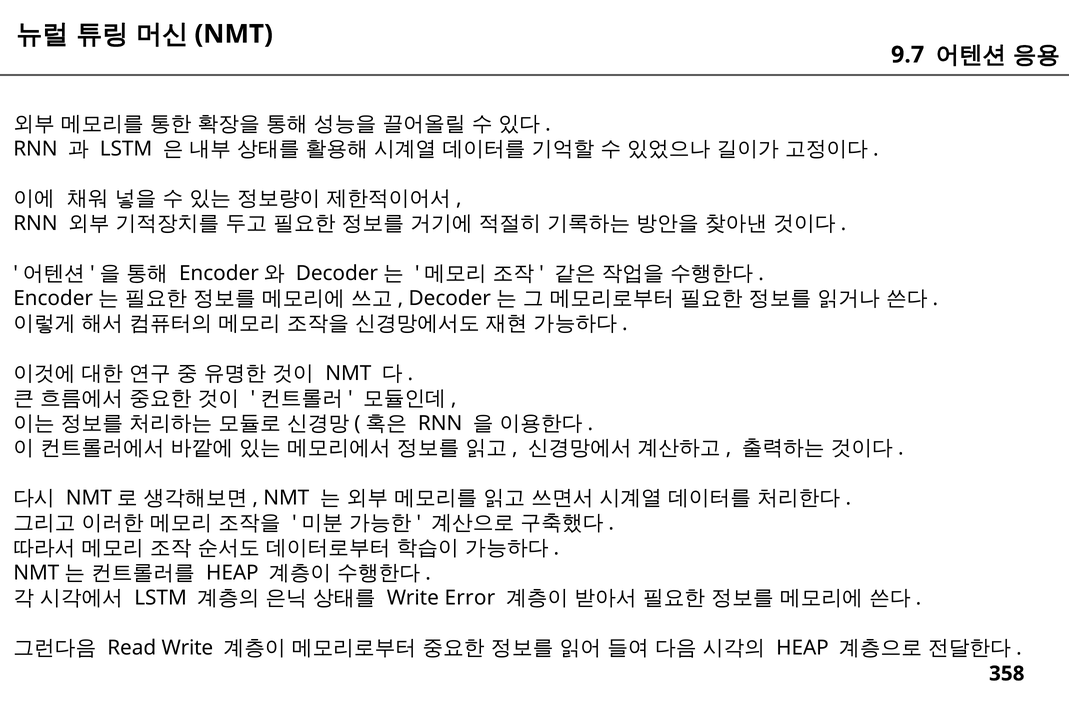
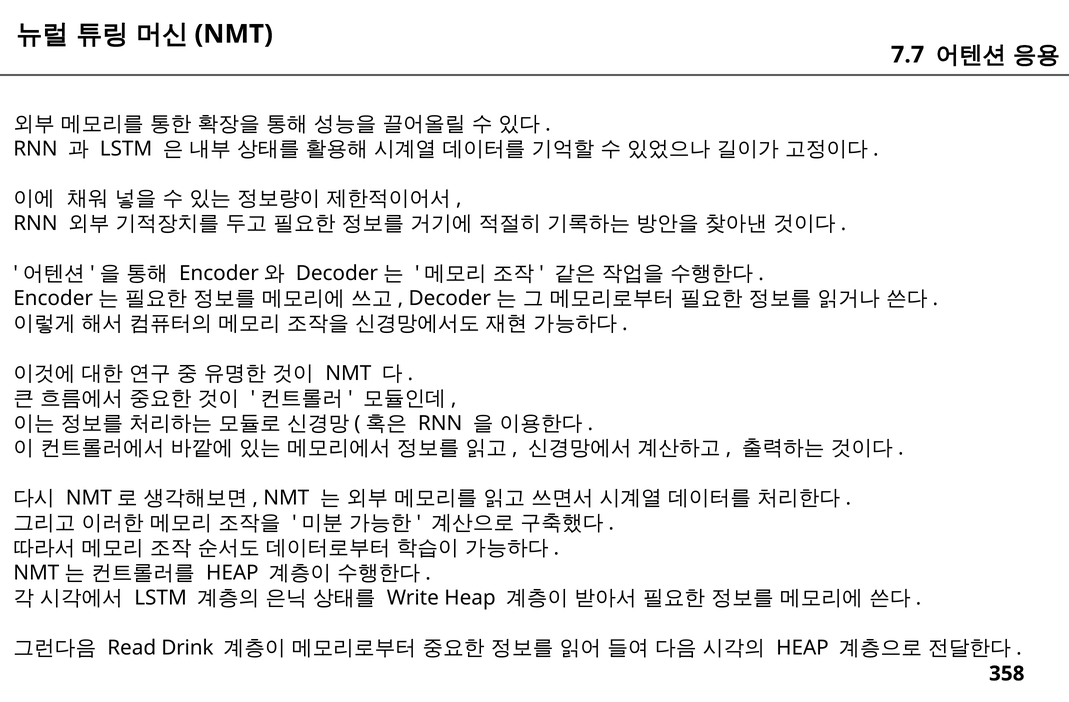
9.7: 9.7 -> 7.7 (908, 55)
Write Error: Error -> Heap (470, 598)
Read Write: Write -> Drink (187, 648)
